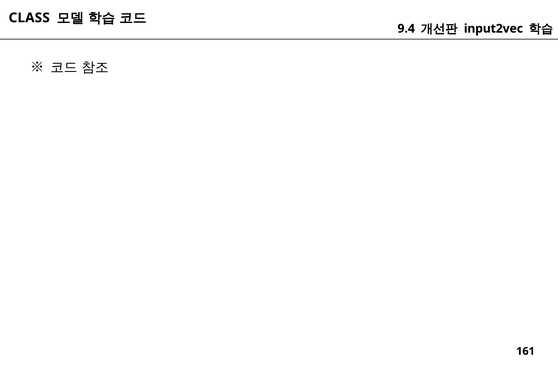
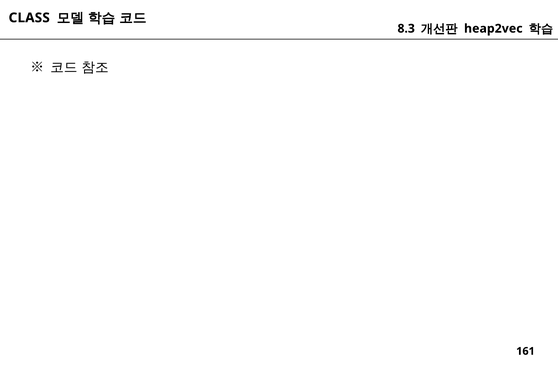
9.4: 9.4 -> 8.3 (406, 29)
input2vec: input2vec -> heap2vec (493, 29)
